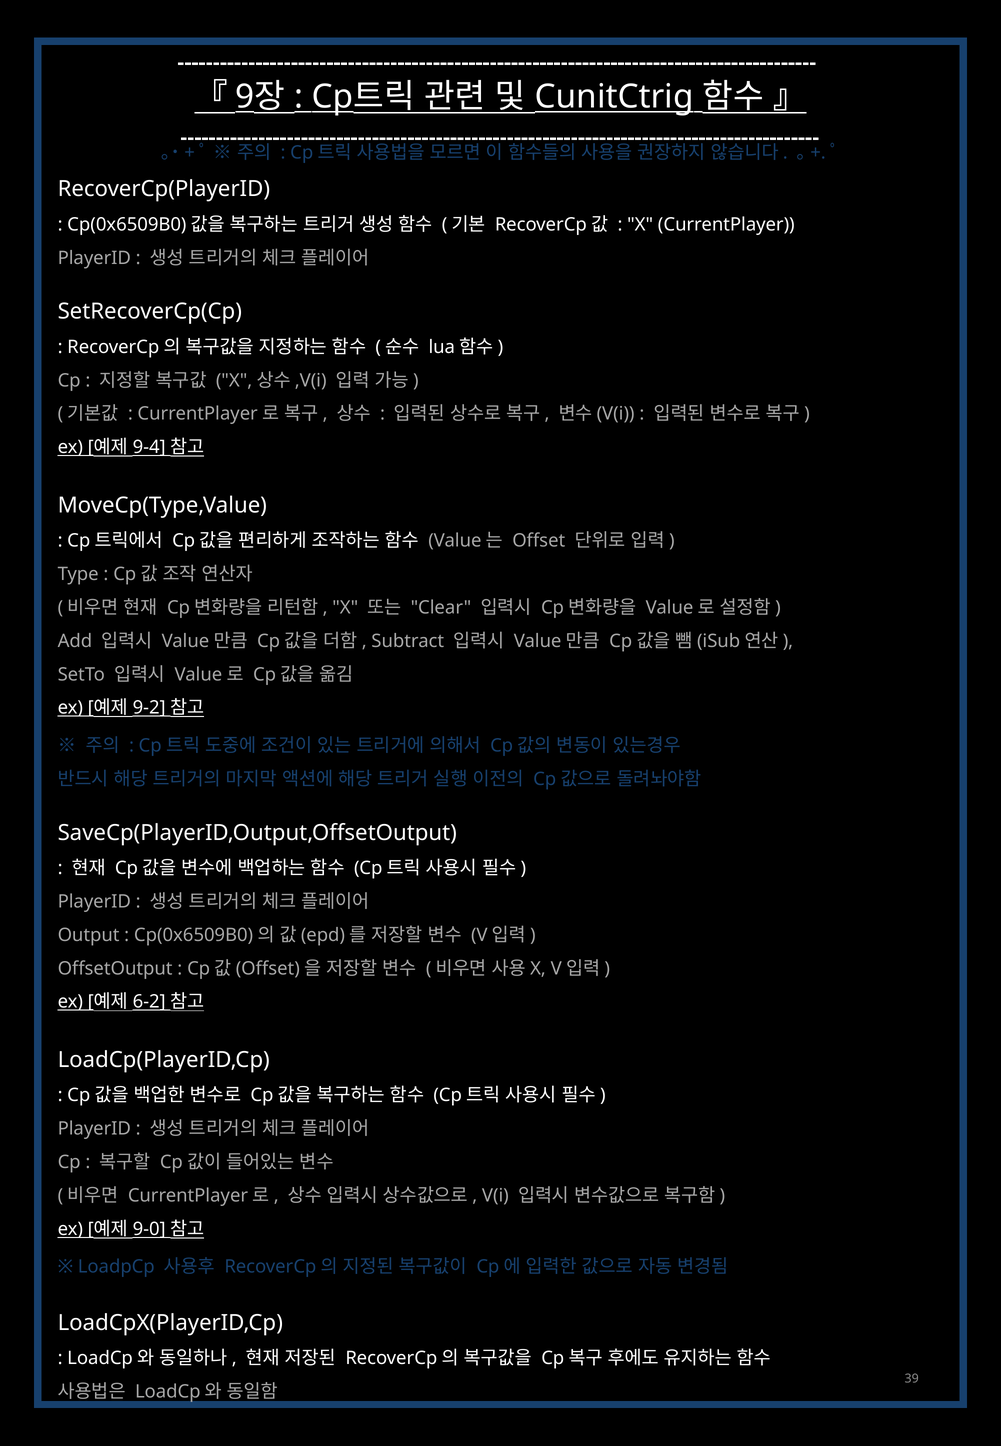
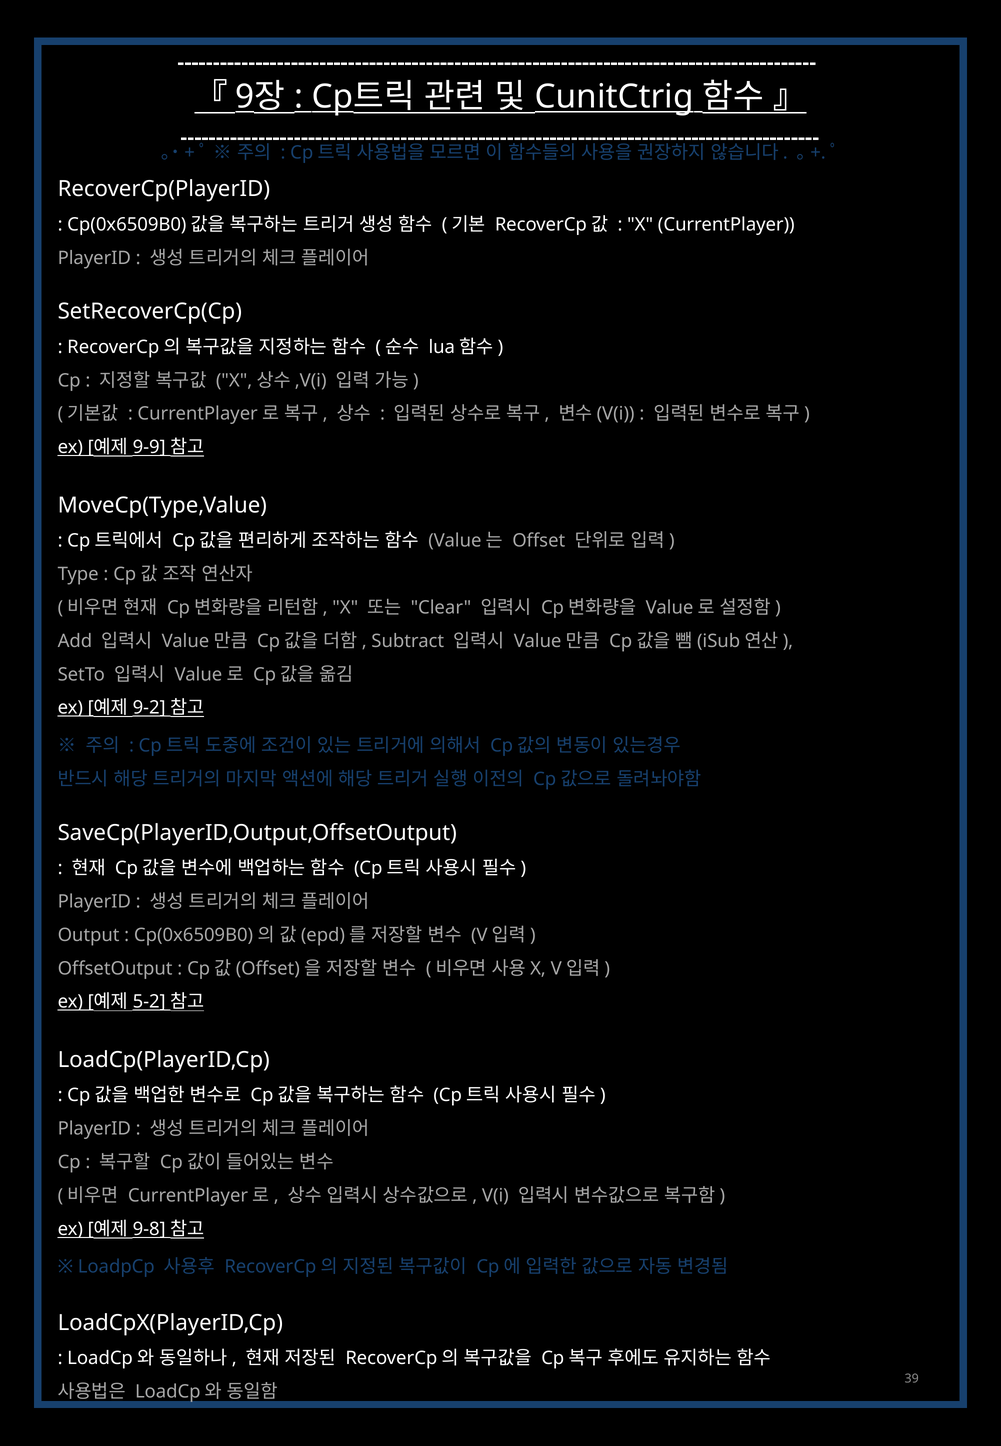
9-4: 9-4 -> 9-9 (149, 447)
6-2: 6-2 -> 5-2 (149, 1002)
9-0: 9-0 -> 9-8 (149, 1229)
